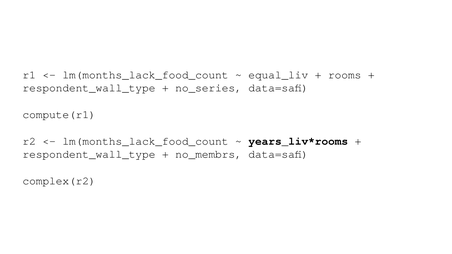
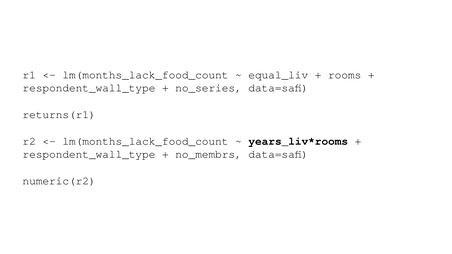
compute(r1: compute(r1 -> returns(r1 (59, 115)
complex(r2: complex(r2 -> numeric(r2 (59, 181)
